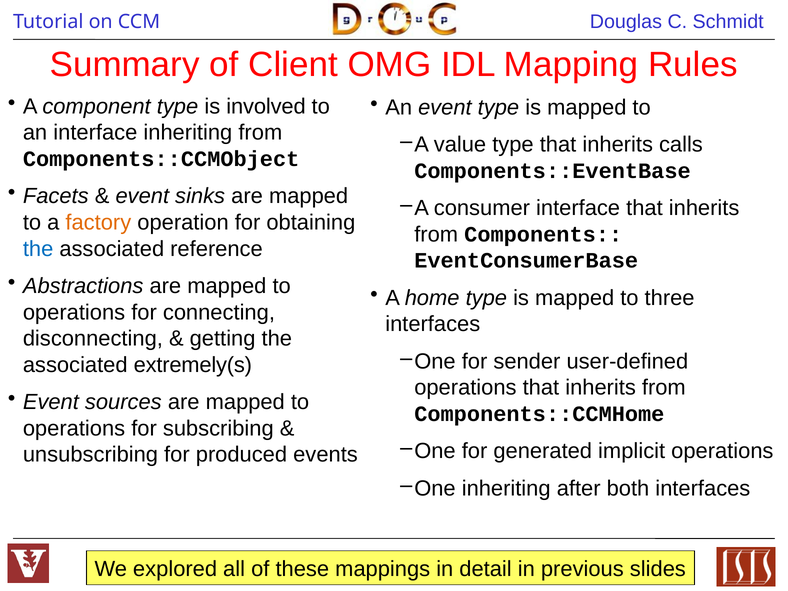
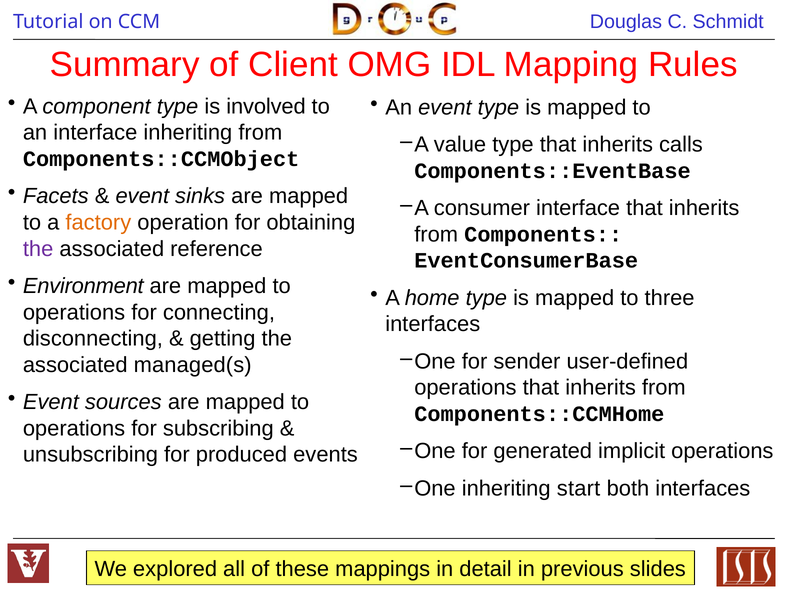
the colour: blue -> purple (38, 249)
Abstractions: Abstractions -> Environment (83, 286)
extremely(s: extremely(s -> managed(s (193, 365)
after: after -> start (579, 488)
